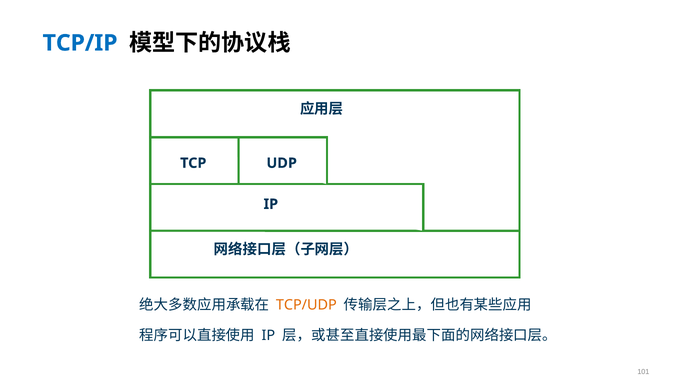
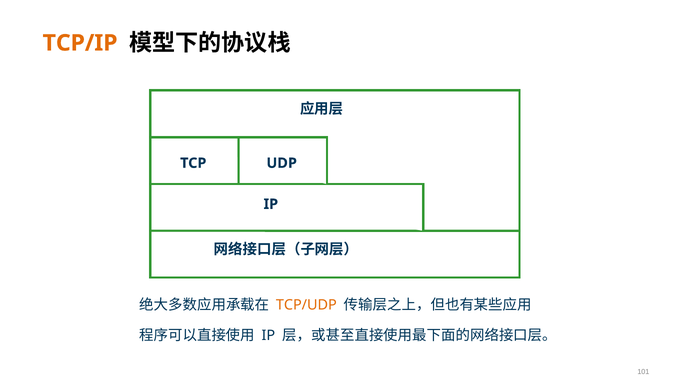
TCP/IP colour: blue -> orange (80, 43)
